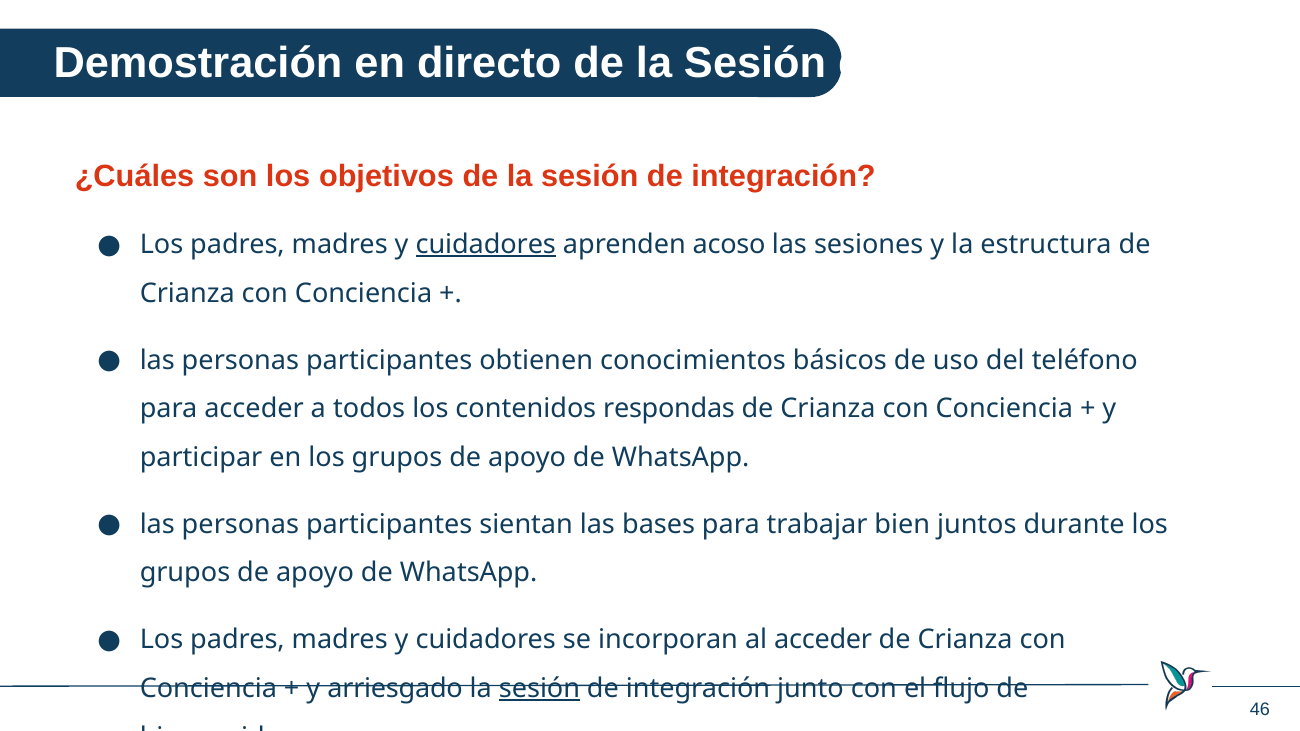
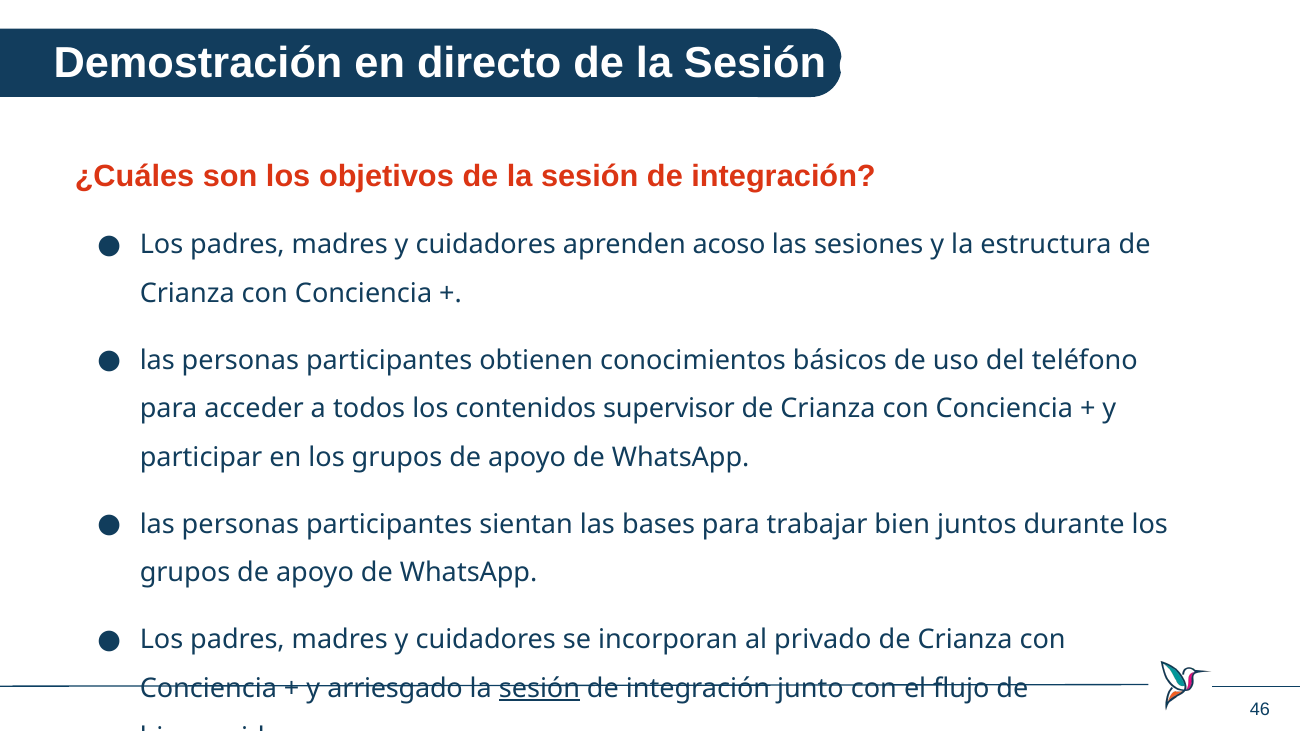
cuidadores underline: present -> none (486, 245)
respondas: respondas -> supervisor (669, 409)
al acceder: acceder -> privado (823, 640)
